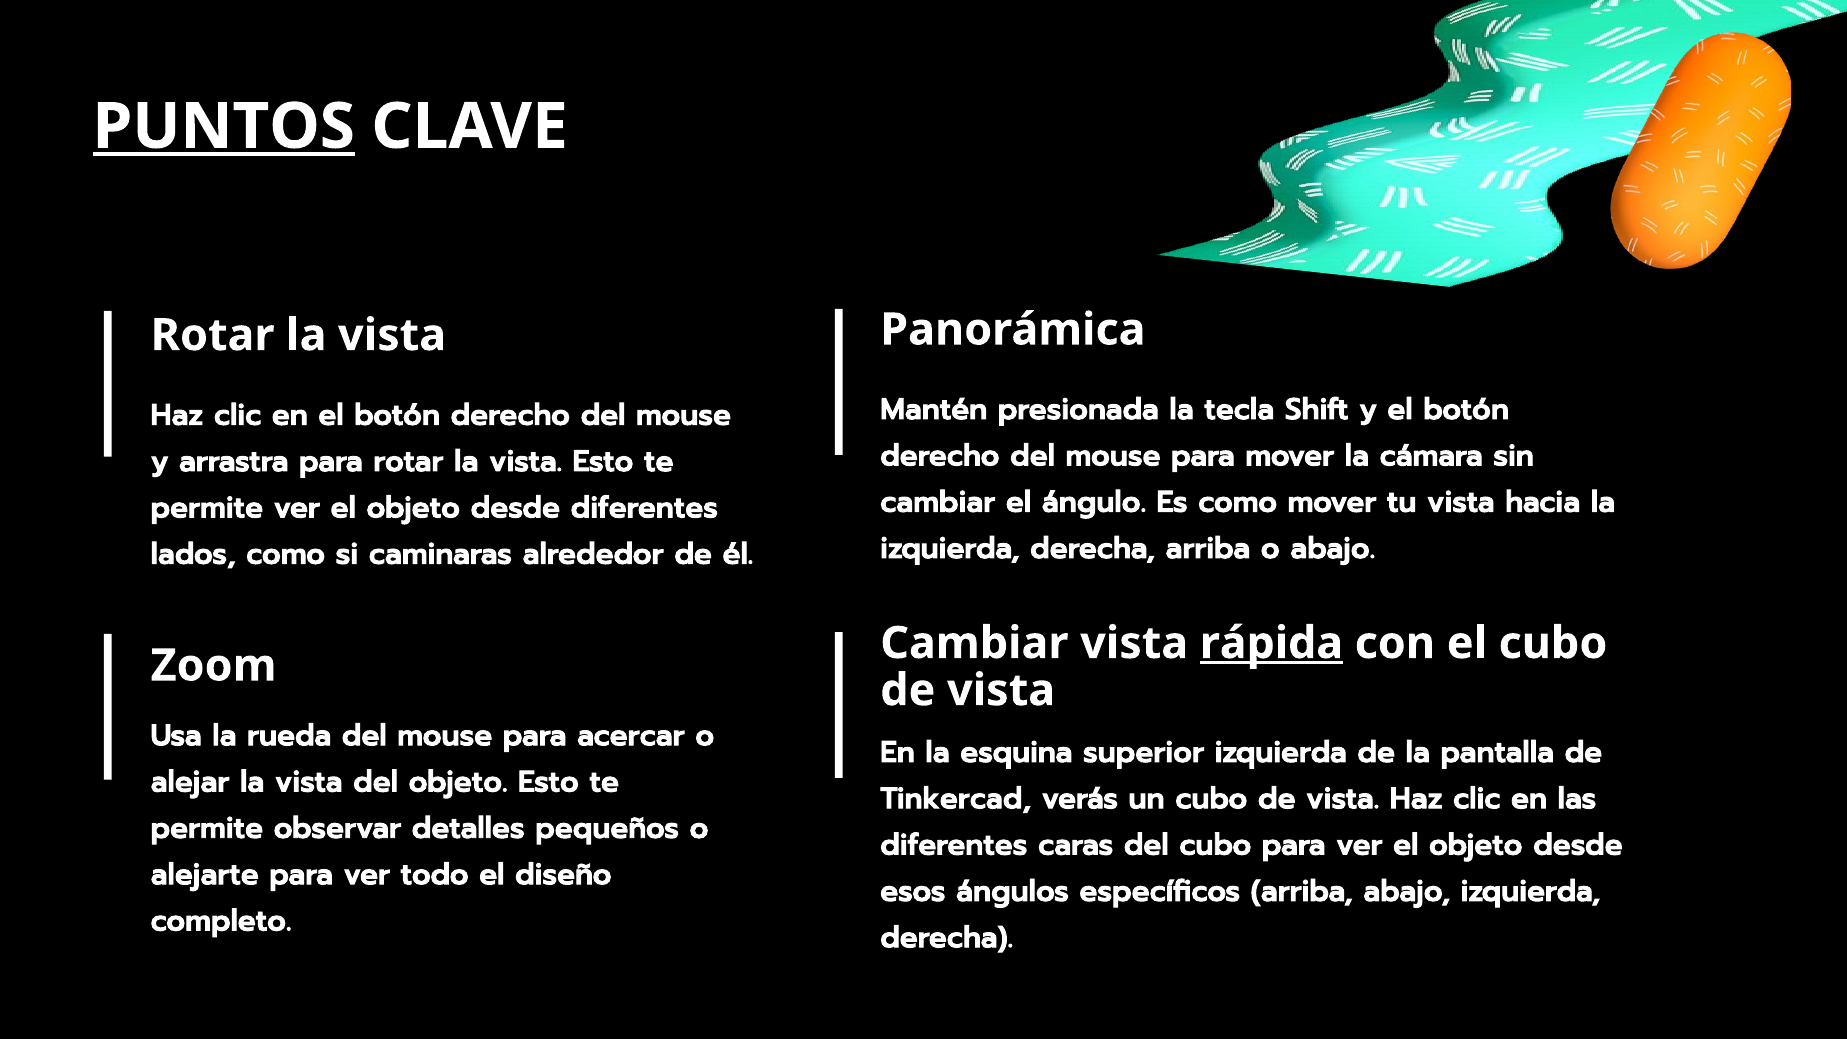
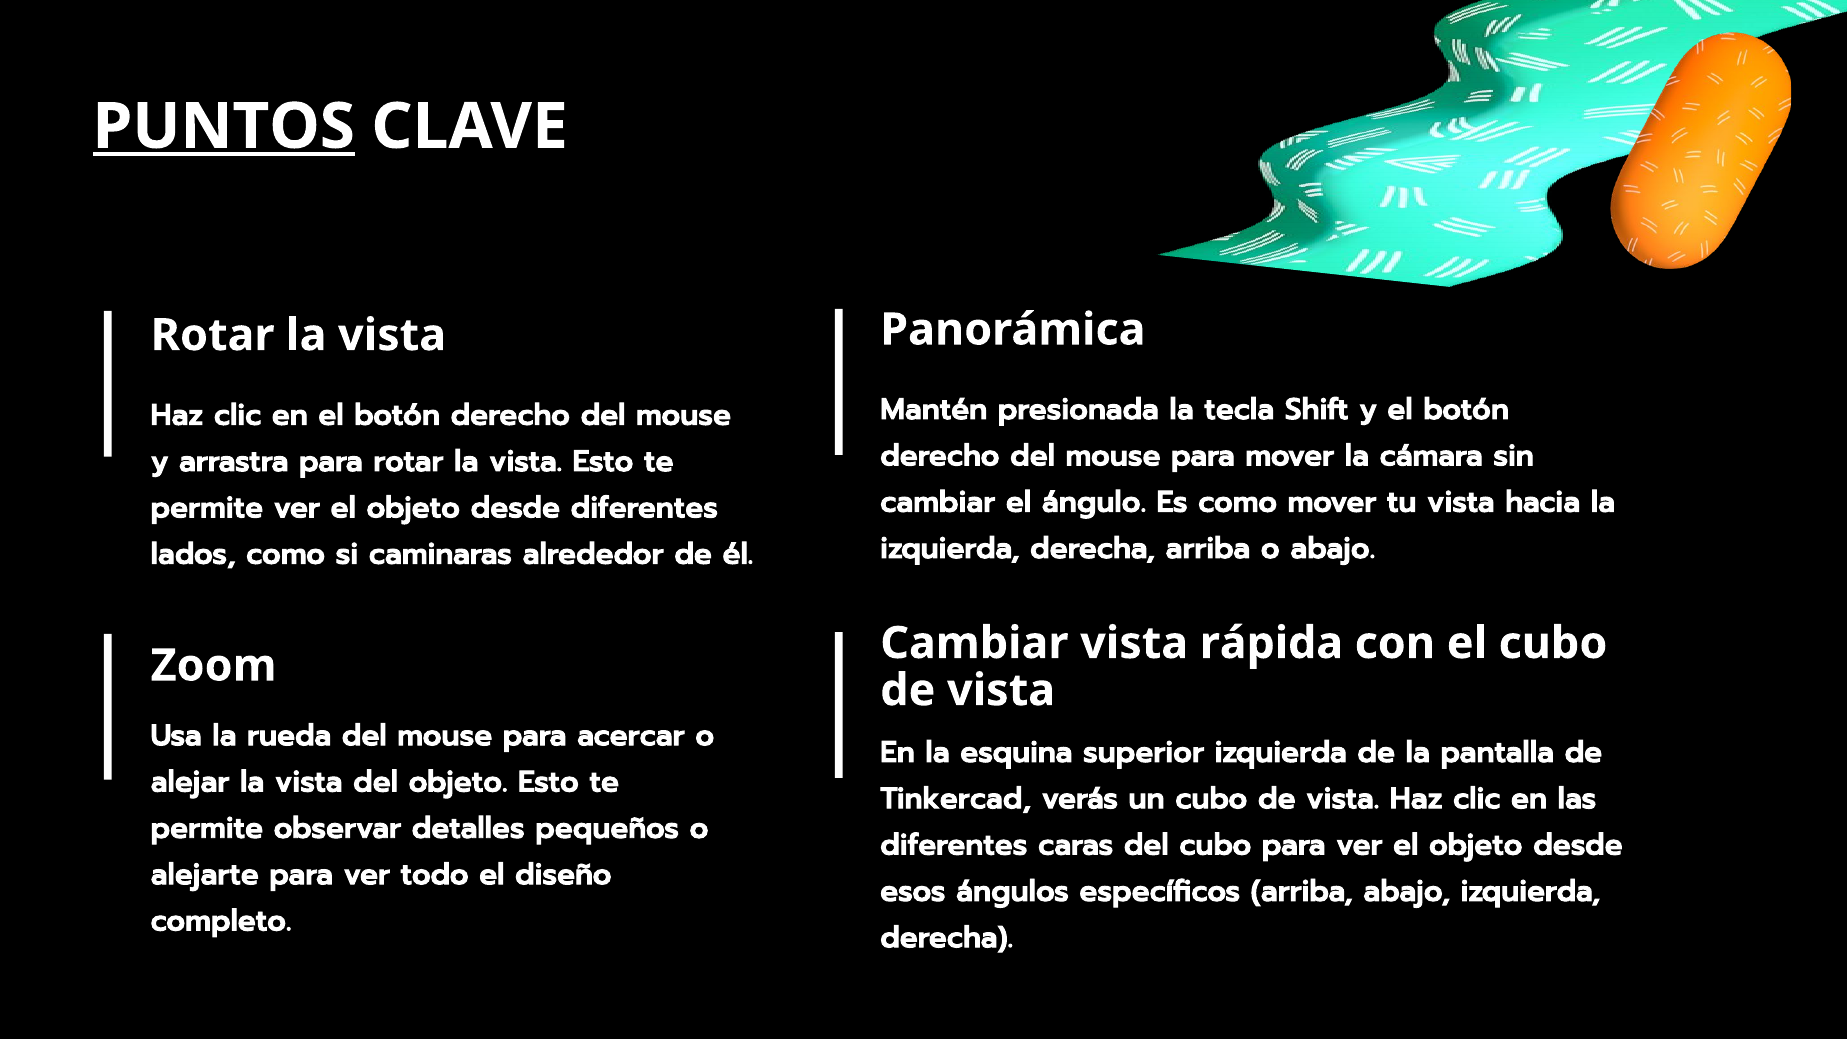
rápida underline: present -> none (1272, 643)
